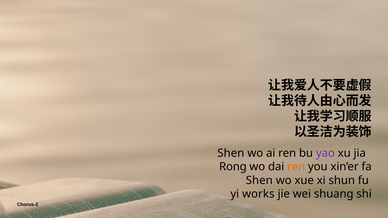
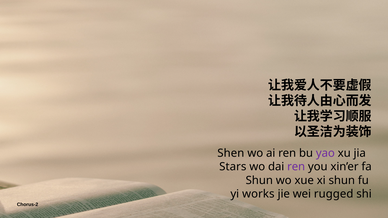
Rong: Rong -> Stars (233, 167)
ren colour: orange -> purple (296, 167)
Shen: Shen -> Shun (259, 181)
shuang: shuang -> rugged (334, 194)
